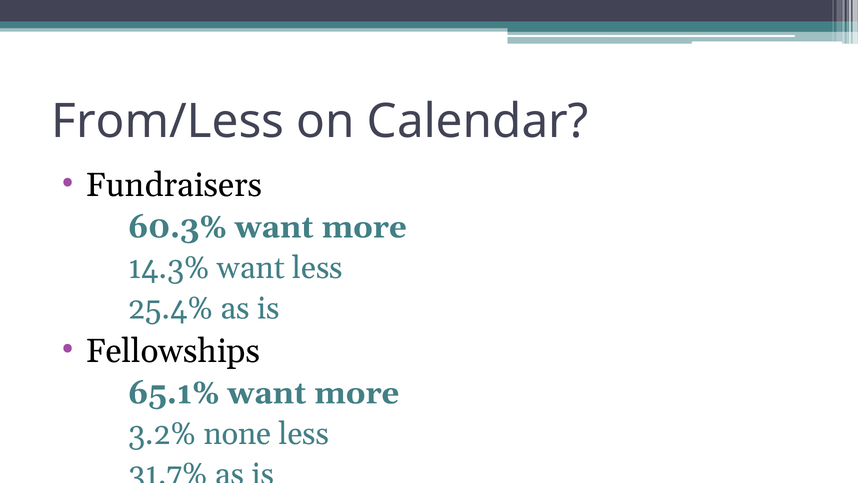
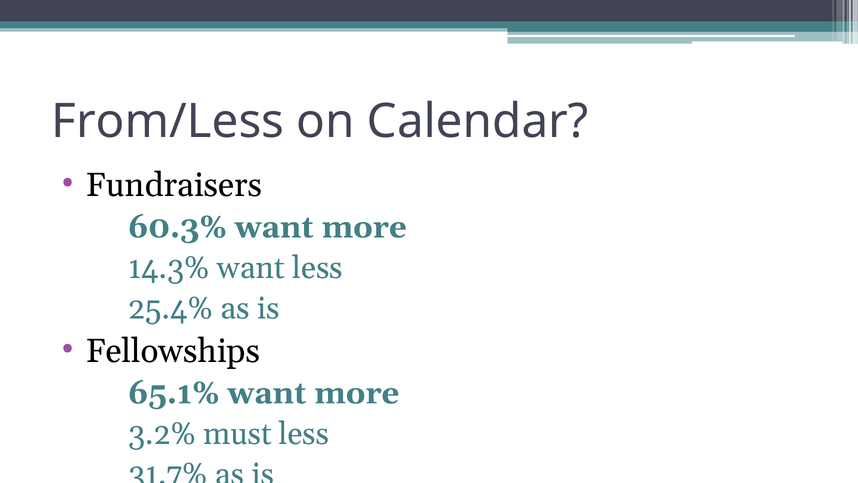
none: none -> must (238, 434)
